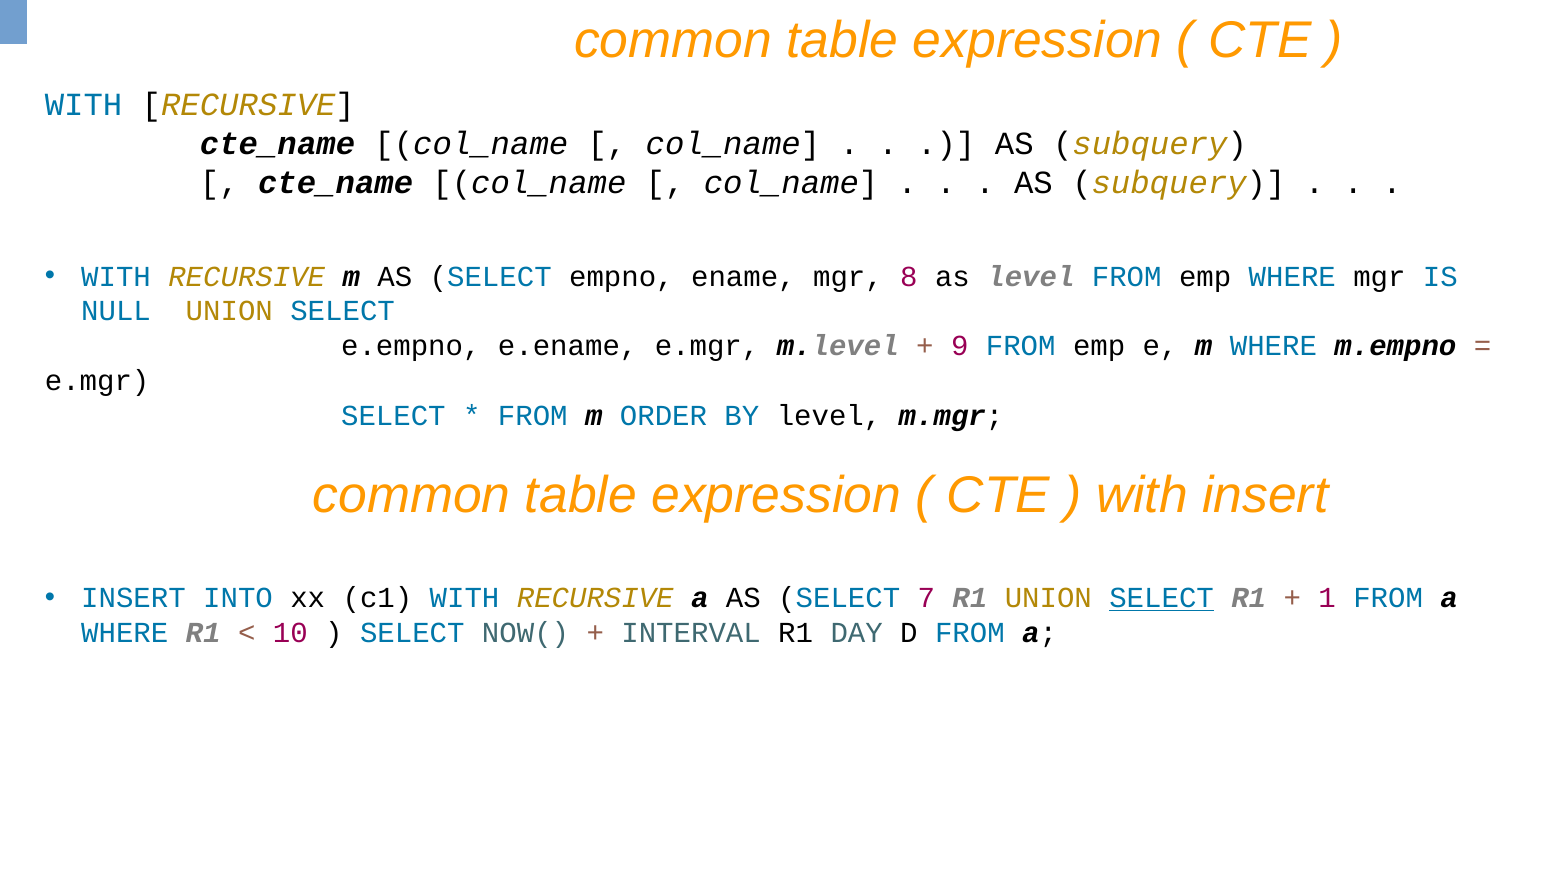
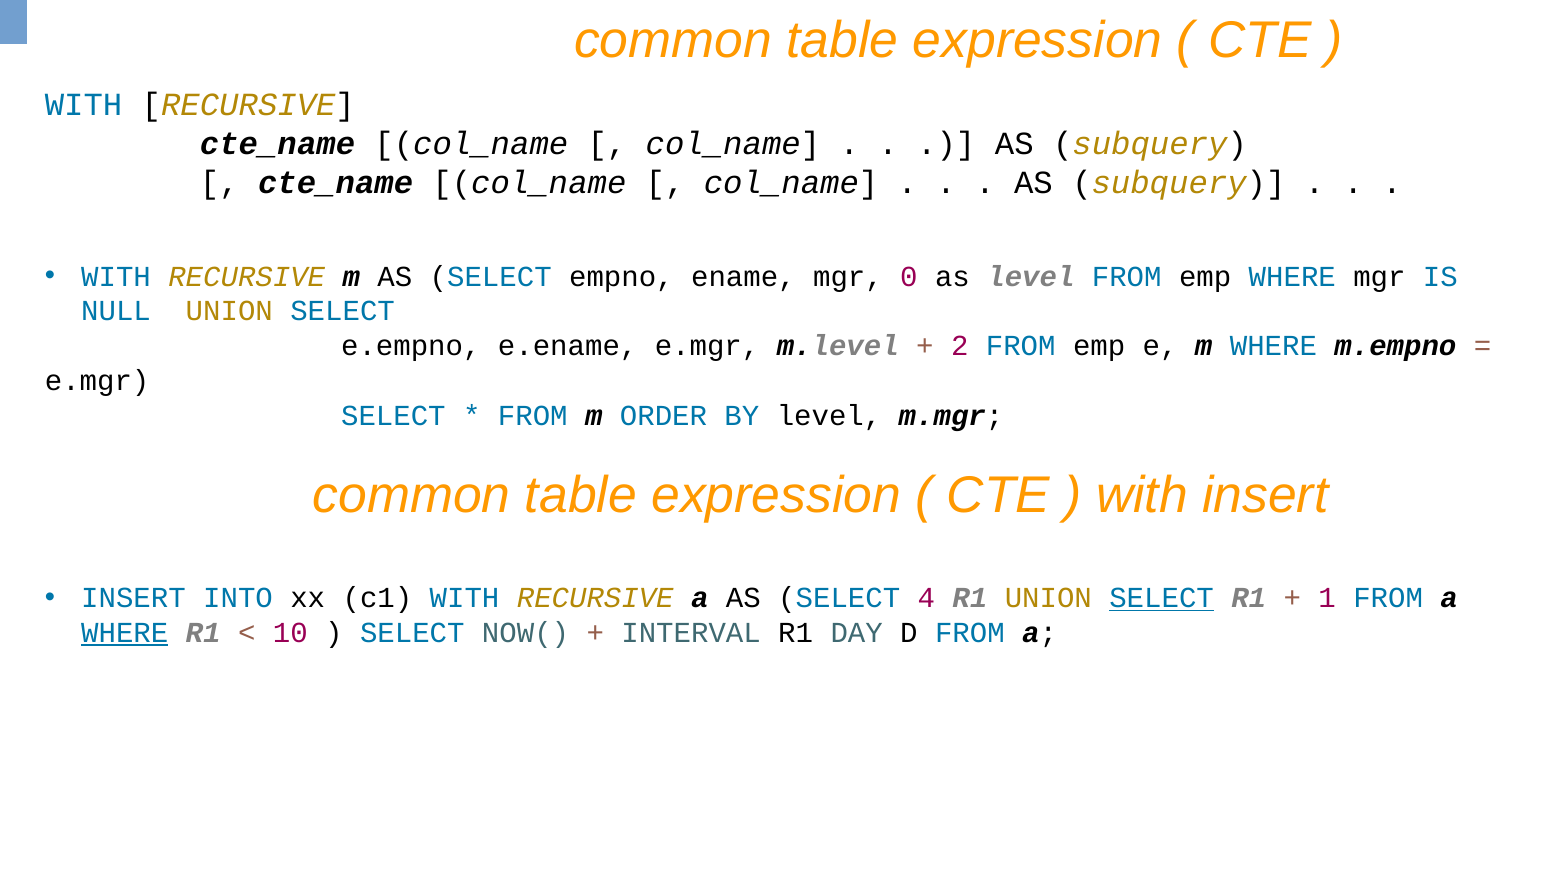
8: 8 -> 0 (909, 277)
9: 9 -> 2 (960, 346)
7: 7 -> 4 (926, 598)
WHERE underline: none -> present (125, 633)
